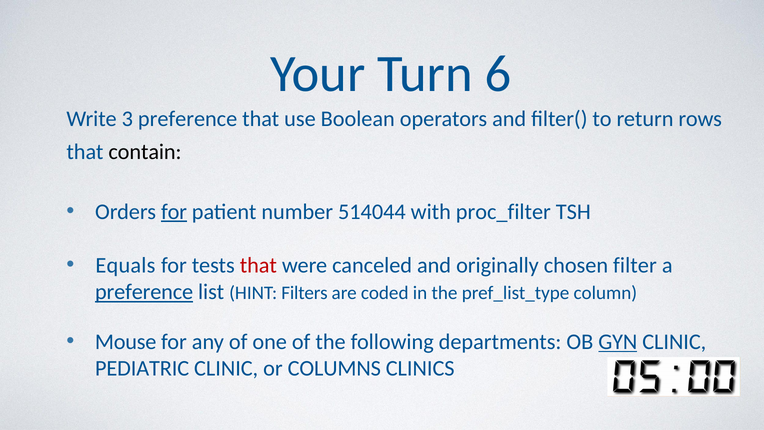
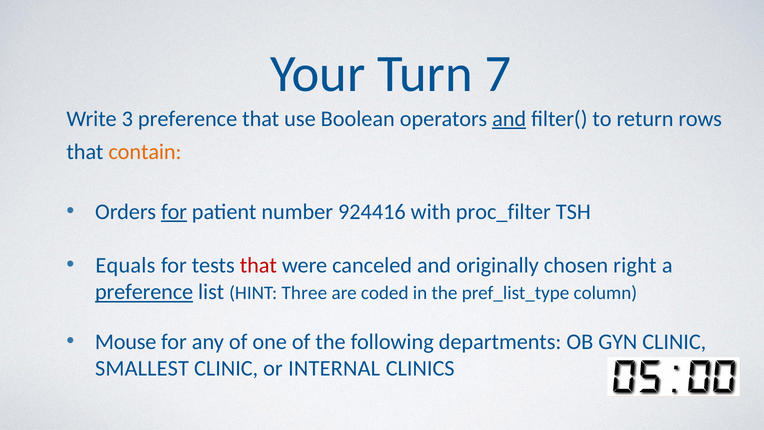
6: 6 -> 7 (498, 74)
and underline: none -> present (509, 119)
contain colour: black -> orange (145, 152)
514044: 514044 -> 924416 (372, 212)
filter: filter -> right (635, 265)
Filters: Filters -> Three (304, 293)
GYN underline: present -> none (618, 342)
PEDIATRIC: PEDIATRIC -> SMALLEST (142, 368)
COLUMNS: COLUMNS -> INTERNAL (334, 368)
